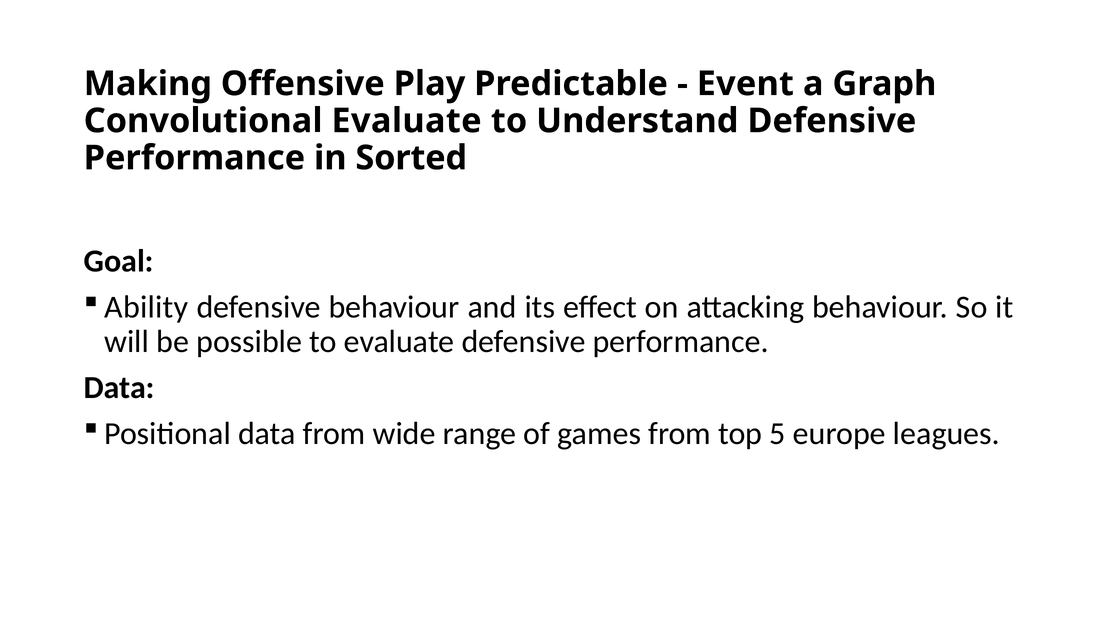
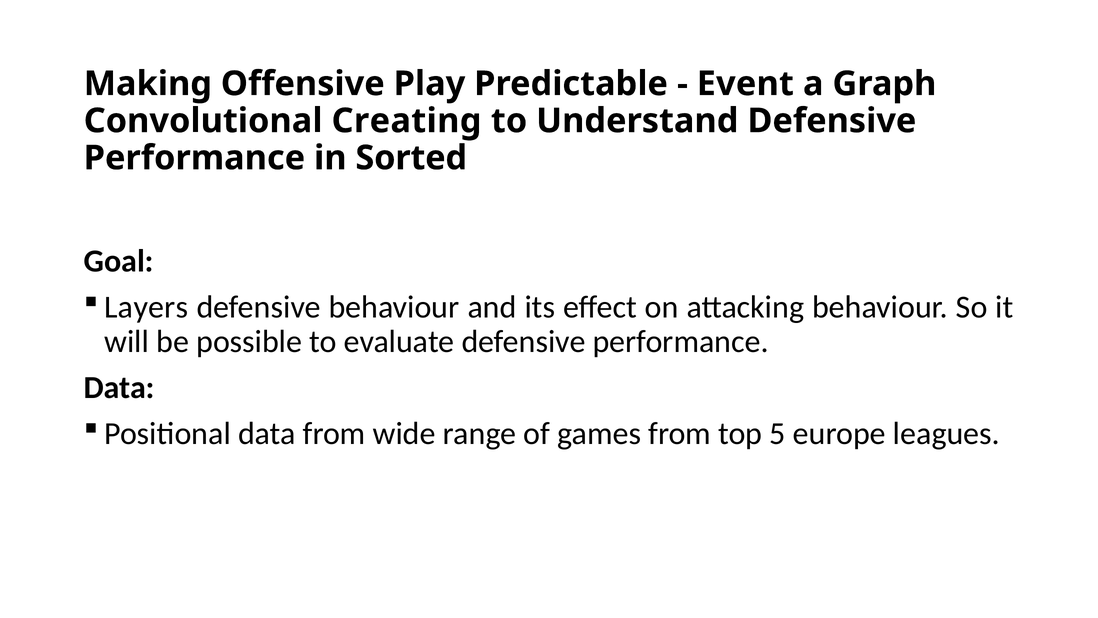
Convolutional Evaluate: Evaluate -> Creating (407, 121)
Ability: Ability -> Layers (146, 307)
